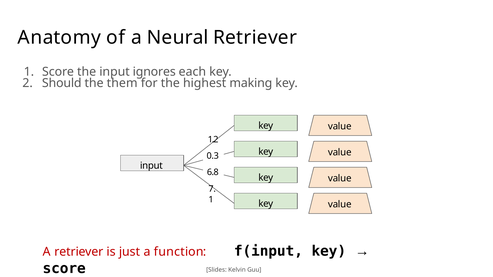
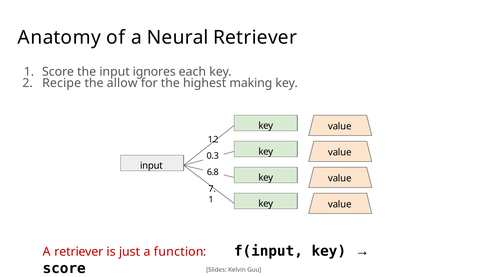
Should: Should -> Recipe (62, 83)
them: them -> allow (122, 83)
